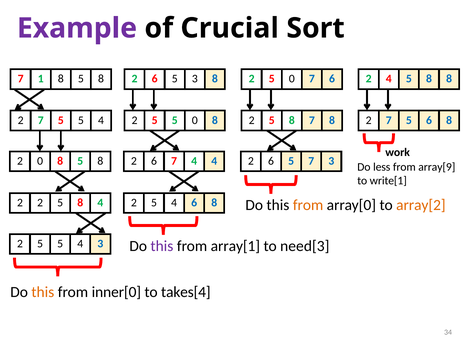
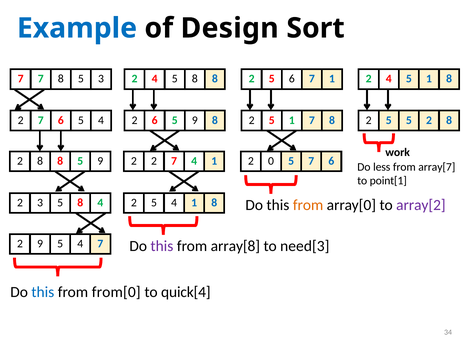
Example colour: purple -> blue (77, 28)
Crucial: Crucial -> Design (230, 28)
7 1: 1 -> 7 (41, 79)
8: 8 -> 3 (101, 79)
6: 6 -> 4 (155, 79)
3: 3 -> 8 (195, 79)
2 5 0: 0 -> 6 (292, 79)
7 6: 6 -> 1 (332, 79)
4 5 8: 8 -> 1 (429, 79)
5: 5 -> 6 (61, 120)
5: 5 -> 6 (155, 120)
0: 0 -> 9 (195, 120)
8: 8 -> 1 (292, 120)
7: 7 -> 5 (389, 120)
5 6: 6 -> 2 (429, 120)
0: 0 -> 8 (40, 161)
8: 8 -> 9 (100, 161)
6: 6 -> 2 (154, 161)
7 4 4: 4 -> 1 (214, 161)
6: 6 -> 0 (271, 161)
5 7 3: 3 -> 6 (331, 161)
array[9: array[9 -> array[7 (437, 167)
write[1: write[1 -> point[1 (388, 181)
2 2: 2 -> 3 (40, 203)
5 4 6: 6 -> 1 (194, 203)
array[2 colour: orange -> purple (421, 205)
5: 5 -> 9 (40, 244)
4 3: 3 -> 7 (100, 244)
array[1: array[1 -> array[8 (235, 246)
this colour: orange -> blue (43, 292)
inner[0: inner[0 -> from[0 (116, 292)
takes[4: takes[4 -> quick[4 (186, 292)
